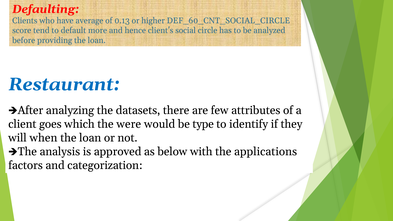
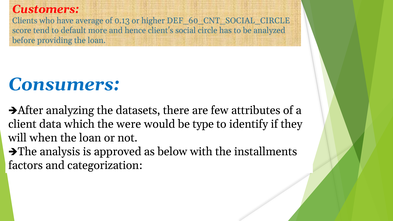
Defaulting: Defaulting -> Customers (46, 9)
Restaurant: Restaurant -> Consumers (64, 84)
goes: goes -> data (50, 124)
applications: applications -> installments (266, 152)
